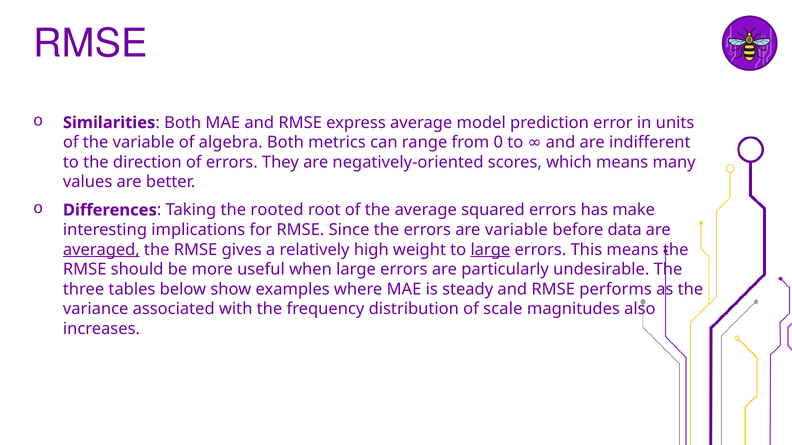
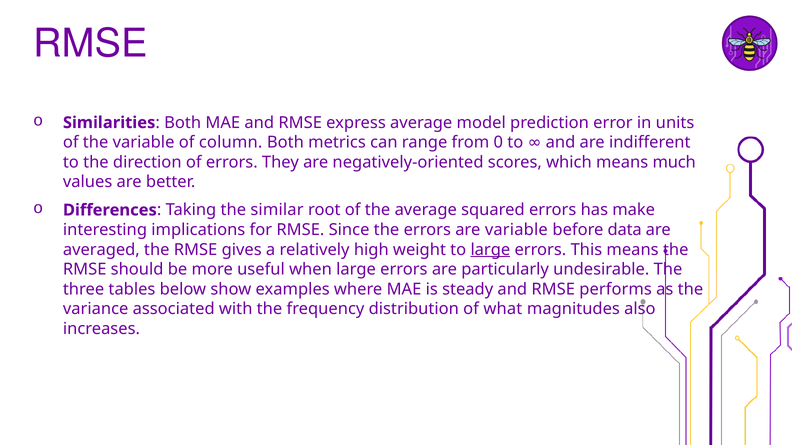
algebra: algebra -> column (231, 143)
many: many -> much (674, 162)
rooted: rooted -> similar (277, 210)
averaged underline: present -> none (101, 250)
scale: scale -> what (503, 309)
